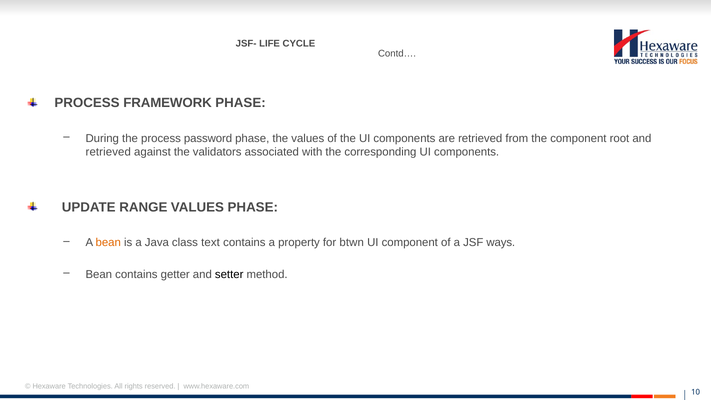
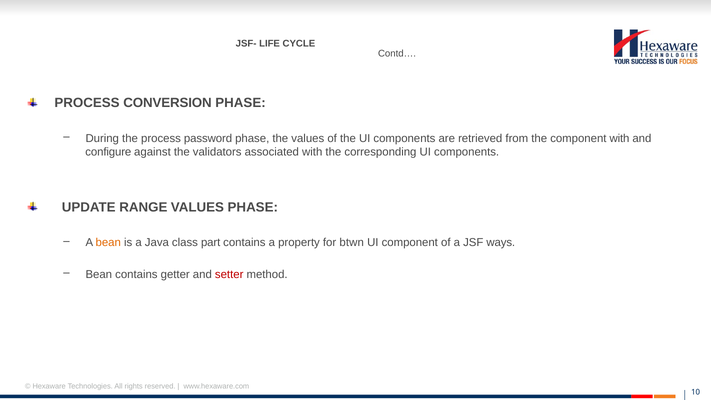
FRAMEWORK: FRAMEWORK -> CONVERSION (168, 103)
component root: root -> with (619, 138)
retrieved: retrieved -> configure (108, 152)
text: text -> part (211, 243)
setter colour: black -> red (229, 275)
